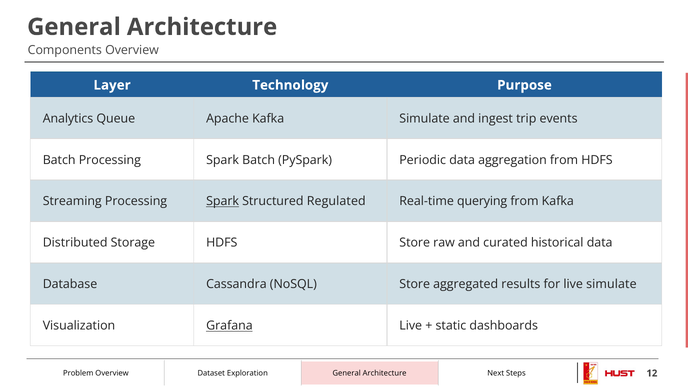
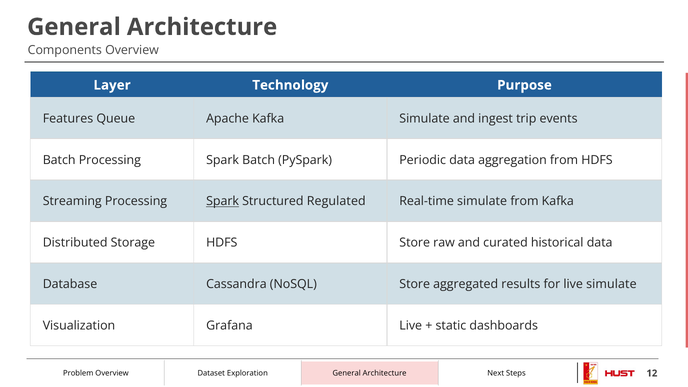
Analytics: Analytics -> Features (68, 118)
Real-time querying: querying -> simulate (482, 201)
Grafana underline: present -> none (229, 326)
